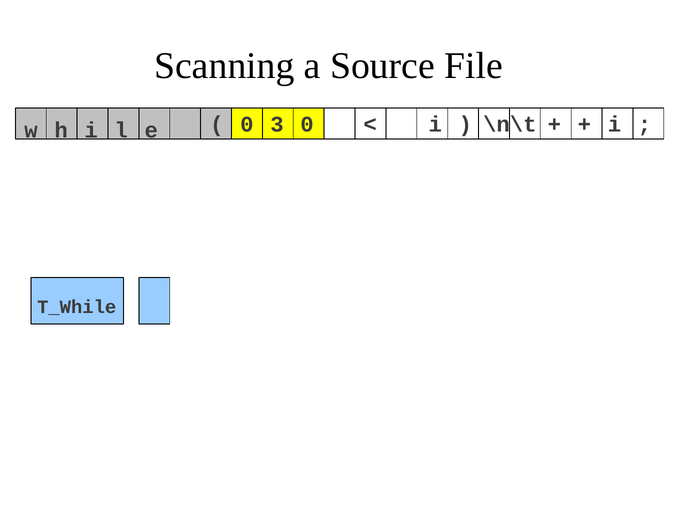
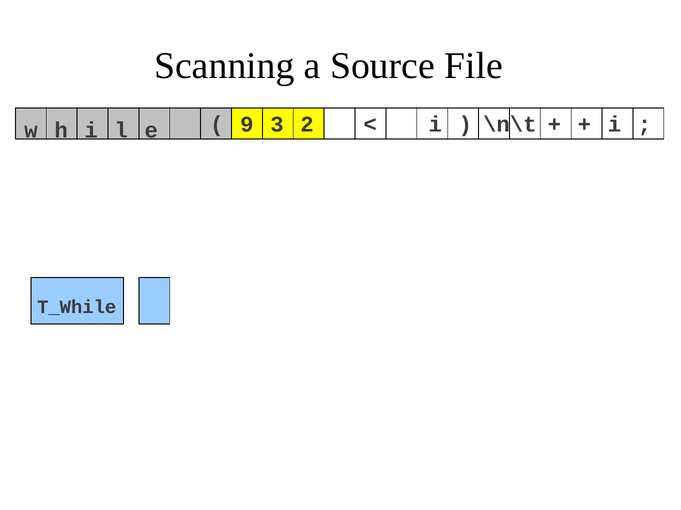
0: 0 -> 9 (247, 125)
3 0: 0 -> 2 (307, 125)
